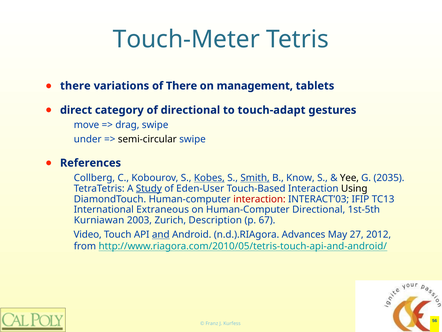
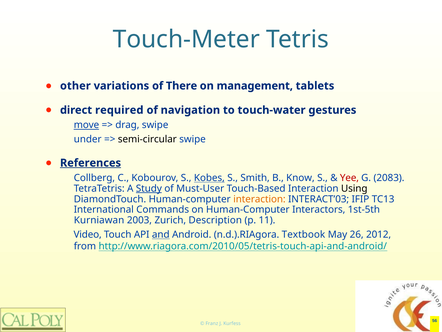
there: there -> other (75, 86)
category: category -> required (119, 110)
of directional: directional -> navigation (190, 110)
touch-adapt: touch-adapt -> touch-water (272, 110)
move underline: none -> present (86, 125)
References underline: none -> present (91, 163)
Smith underline: present -> none (255, 178)
Yee colour: black -> red (349, 178)
2035: 2035 -> 2083 (389, 178)
Eden-User: Eden-User -> Must-User (200, 188)
interaction colour: red -> orange (259, 199)
Extraneous: Extraneous -> Commands (163, 209)
Human-Computer Directional: Directional -> Interactors (319, 209)
67: 67 -> 11 (267, 220)
Advances: Advances -> Textbook (303, 234)
27: 27 -> 26 (357, 234)
